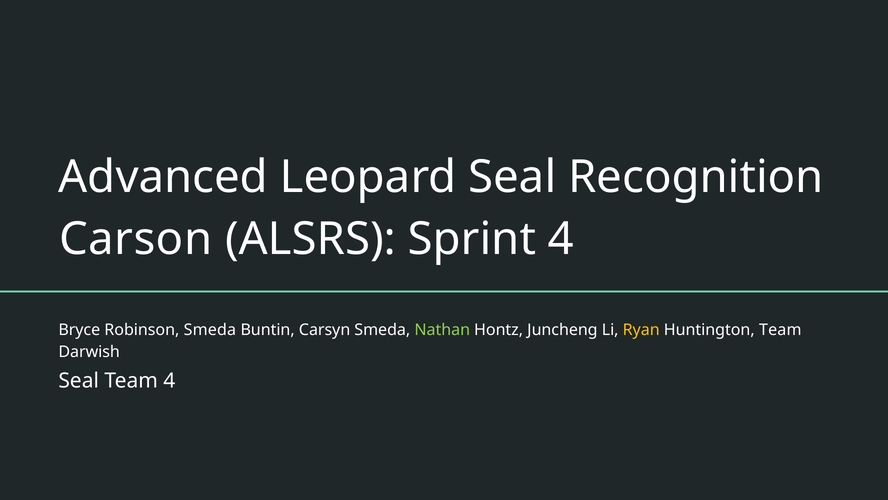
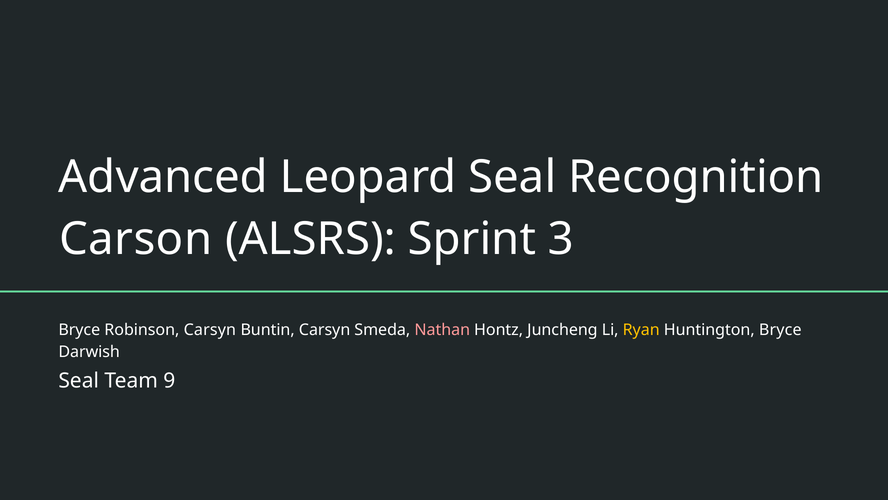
Sprint 4: 4 -> 3 (561, 239)
Robinson Smeda: Smeda -> Carsyn (210, 330)
Nathan colour: light green -> pink (442, 330)
Huntington Team: Team -> Bryce (780, 330)
Team 4: 4 -> 9 (169, 380)
